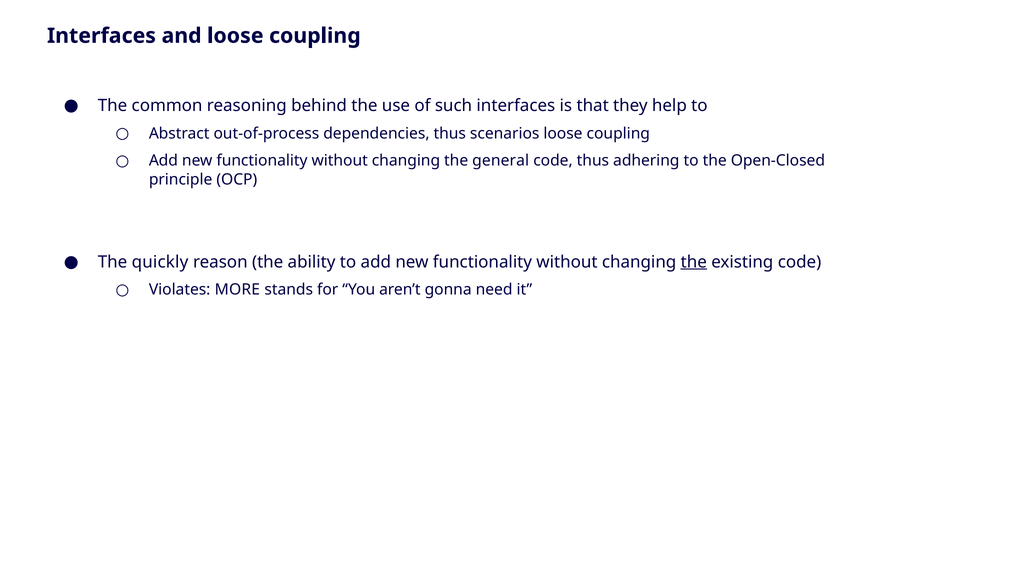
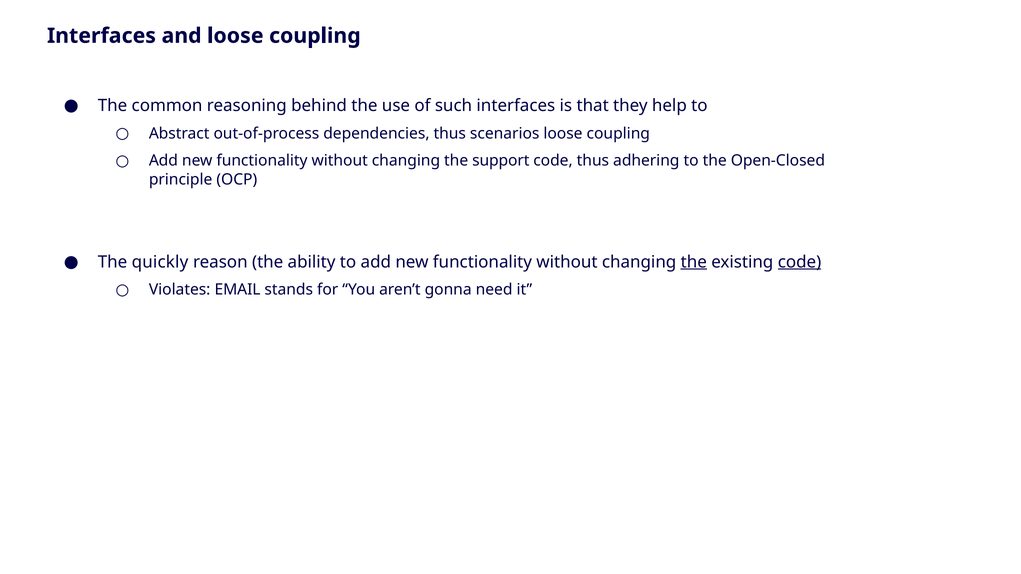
general: general -> support (501, 161)
code underline: none -> present (800, 262)
MORE: MORE -> EMAIL (238, 290)
